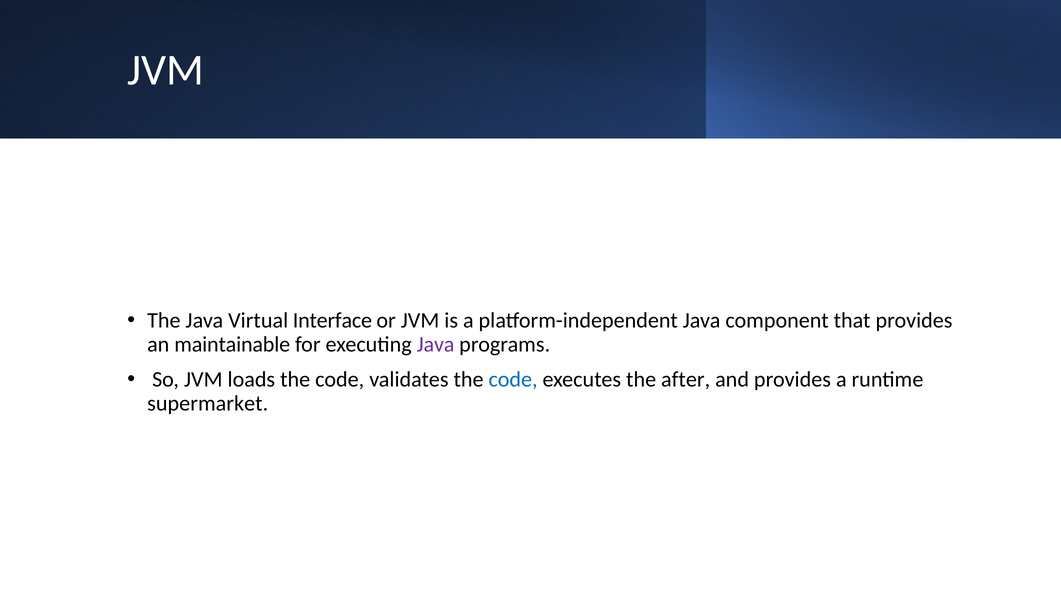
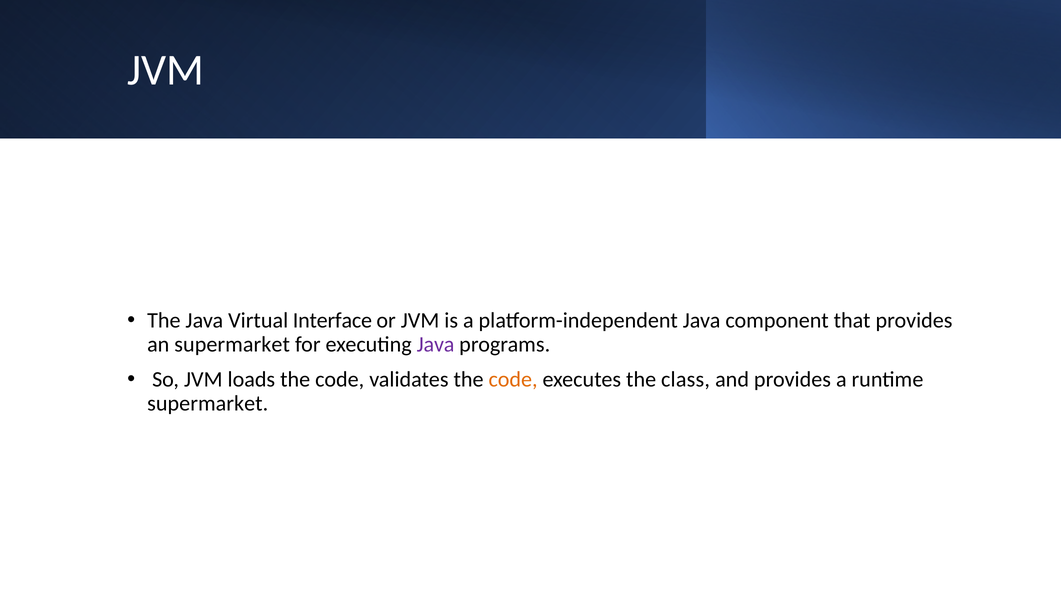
an maintainable: maintainable -> supermarket (232, 344)
code colour: blue -> orange (513, 379)
after: after -> class (686, 379)
